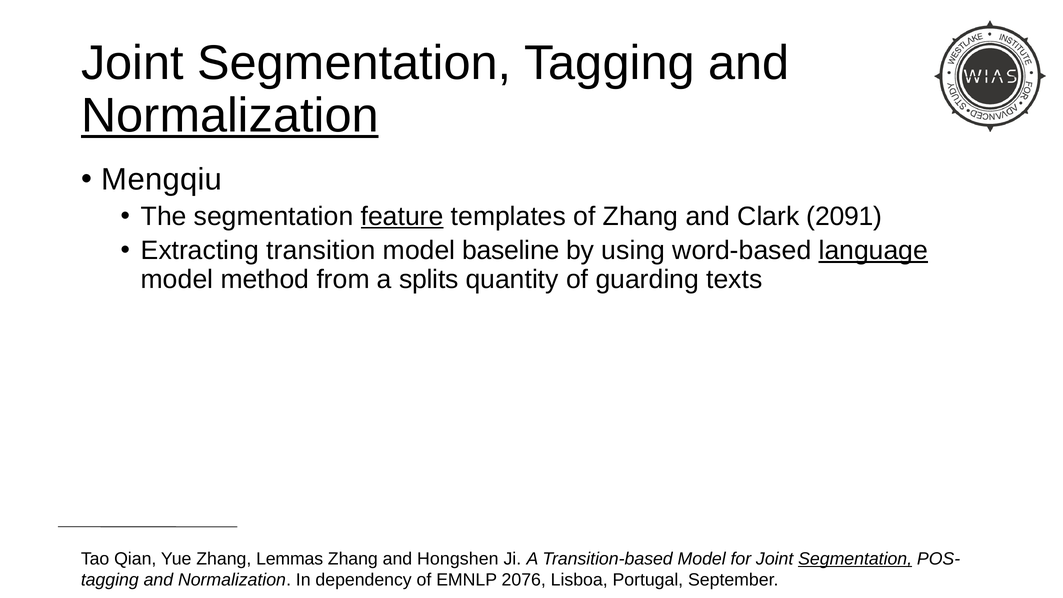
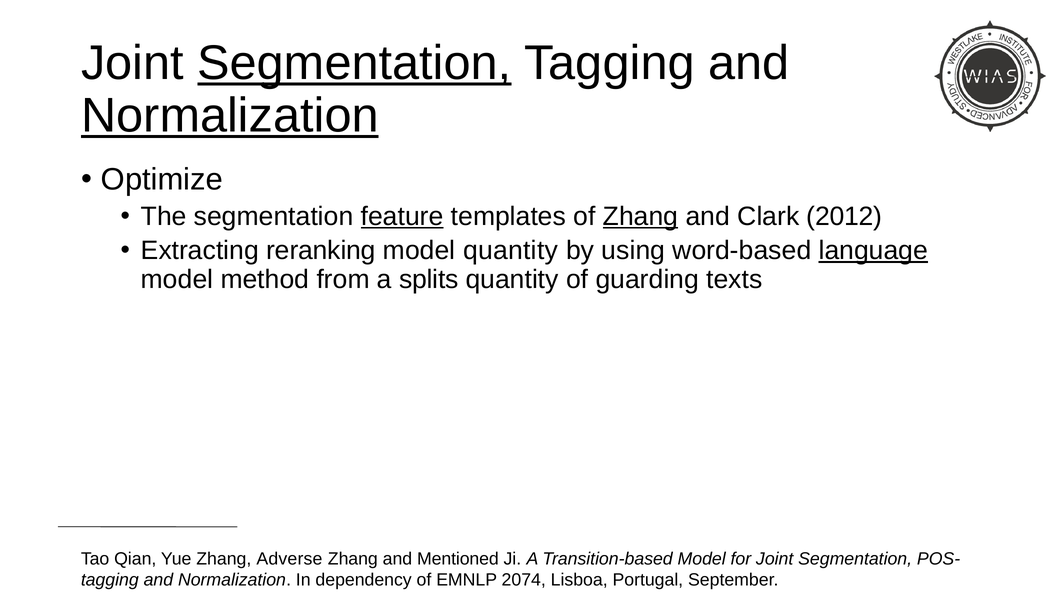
Segmentation underline: none -> present (354, 63)
Mengqiu: Mengqiu -> Optimize (162, 180)
Zhang underline: none -> present (641, 216)
2091: 2091 -> 2012 (844, 216)
transition: transition -> reranking (321, 251)
model baseline: baseline -> quantity (511, 251)
Lemmas: Lemmas -> Adverse (289, 559)
Hongshen: Hongshen -> Mentioned (458, 559)
Segmentation underline: present -> none (855, 559)
2076: 2076 -> 2074 (524, 580)
